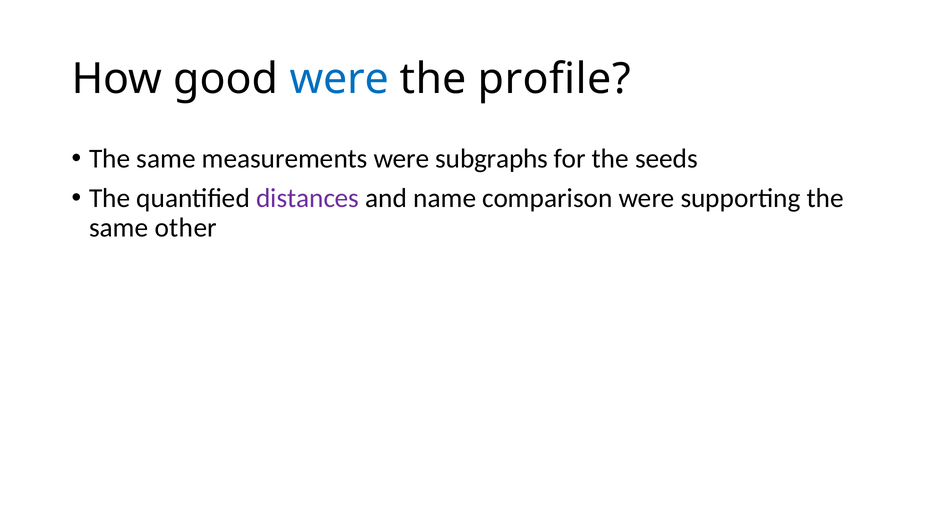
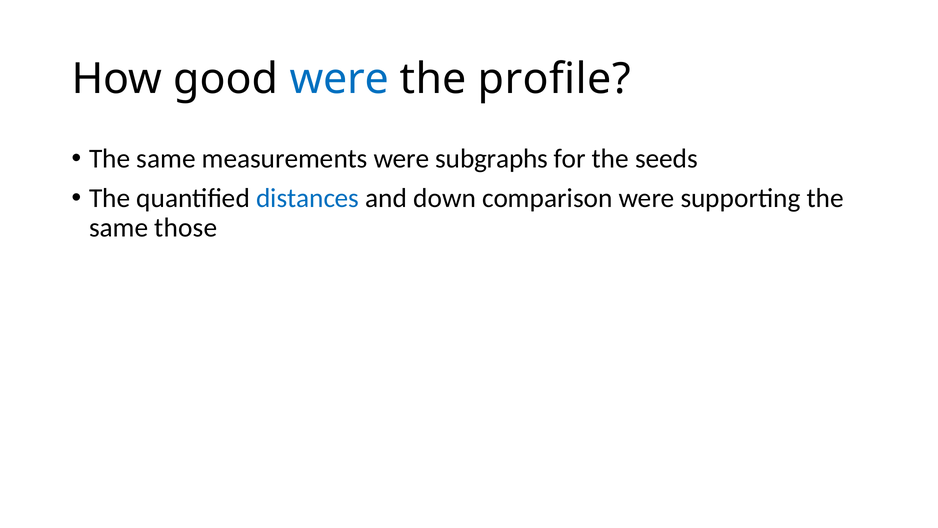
distances colour: purple -> blue (308, 198)
name: name -> down (445, 198)
other: other -> those (186, 227)
